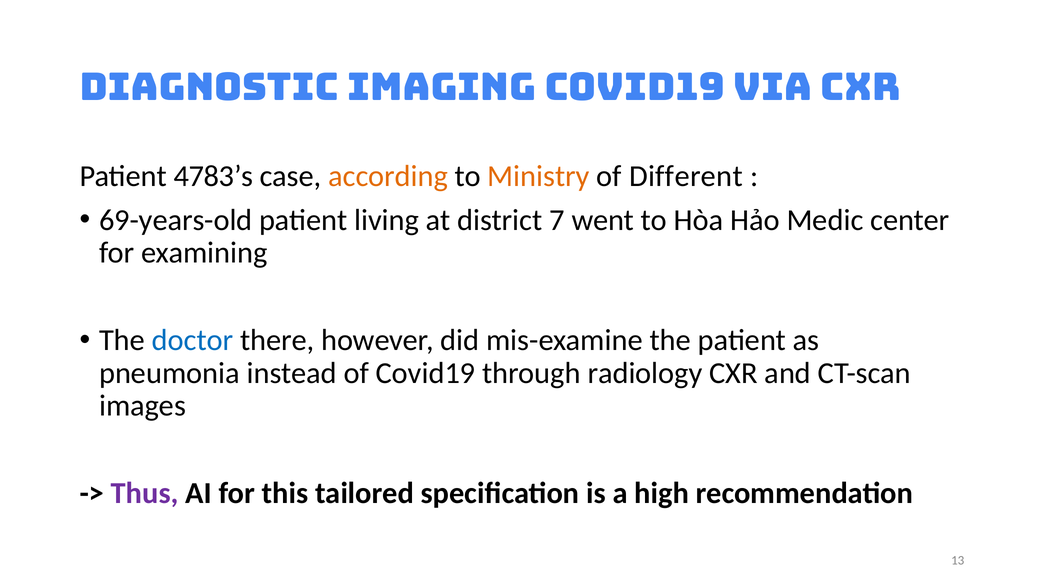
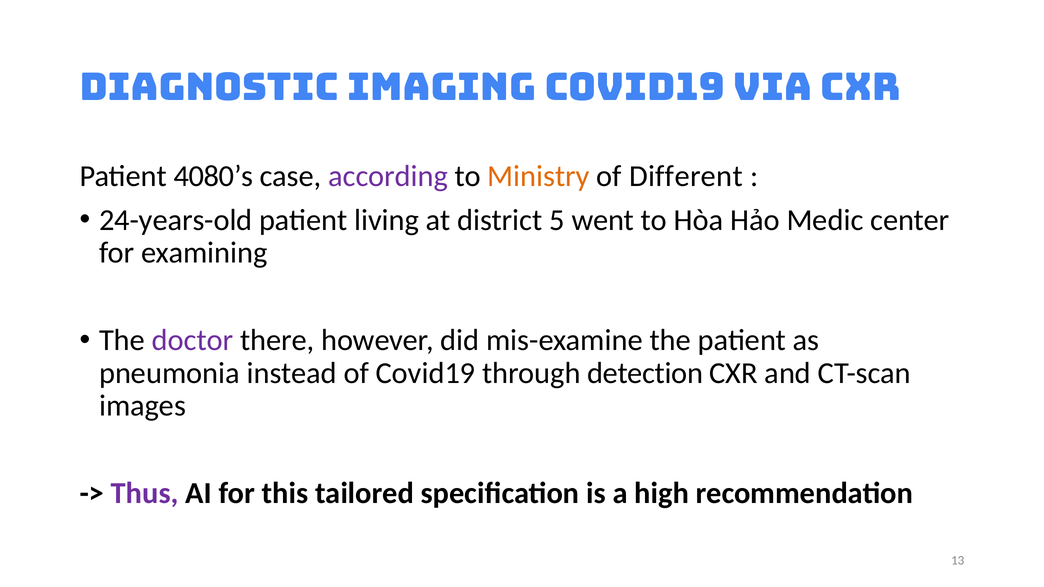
4783’s: 4783’s -> 4080’s (213, 176)
according colour: orange -> purple (388, 176)
69-years-old: 69-years-old -> 24-years-old (176, 220)
7: 7 -> 5 (557, 220)
doctor colour: blue -> purple (193, 340)
radiology: radiology -> detection (645, 373)
